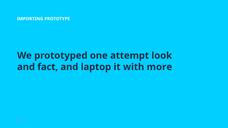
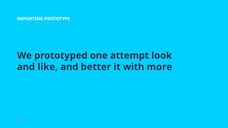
fact: fact -> like (48, 67)
laptop: laptop -> better (96, 67)
